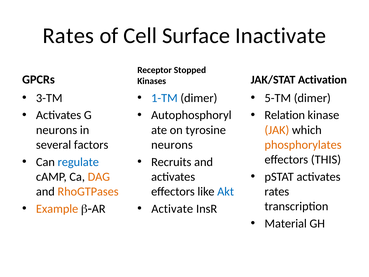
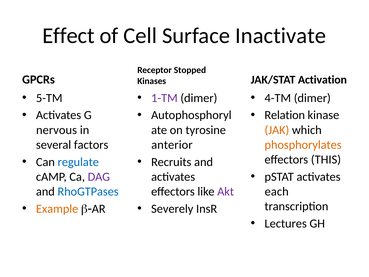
Rates: Rates -> Effect (68, 36)
3-TM: 3-TM -> 5-TM (49, 98)
1-TM colour: blue -> purple (164, 98)
5-TM: 5-TM -> 4-TM (278, 98)
neurons: neurons -> nervous (57, 130)
neurons: neurons -> anterior (172, 145)
DAG colour: orange -> purple (99, 177)
RhoGTPases colour: orange -> blue (88, 191)
Akt colour: blue -> purple (226, 191)
rates: rates -> each (277, 191)
Activate: Activate -> Severely (172, 209)
Material: Material -> Lectures (286, 223)
